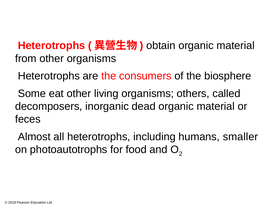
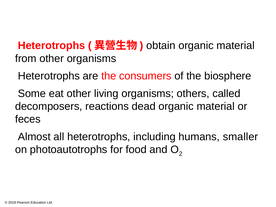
inorganic: inorganic -> reactions (107, 106)
